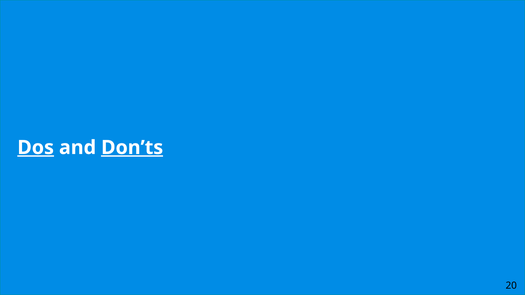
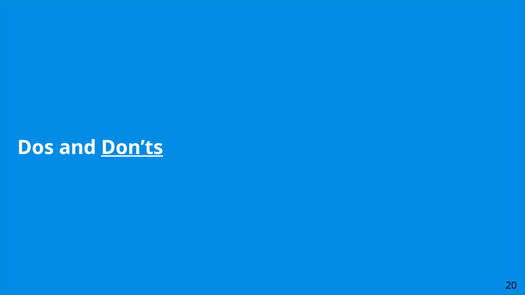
Dos underline: present -> none (36, 148)
